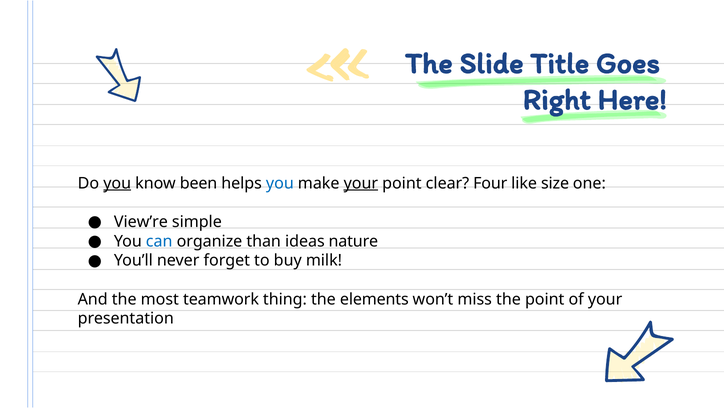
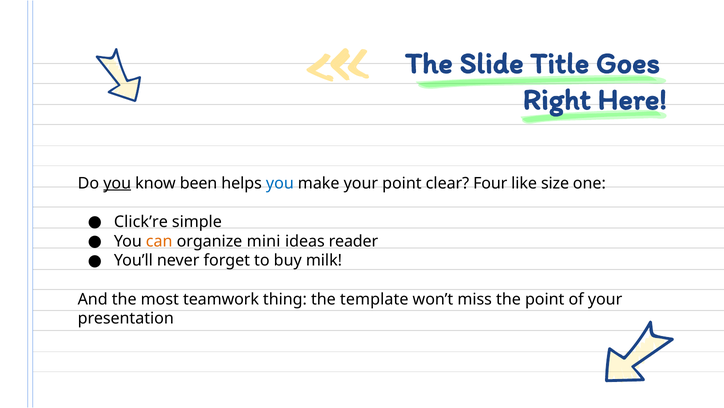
your underline: present -> none (361, 183)
View’re: View’re -> Click’re (141, 221)
can colour: blue -> orange (159, 241)
than: than -> mini (264, 241)
nature: nature -> reader (353, 241)
elements: elements -> template (374, 299)
